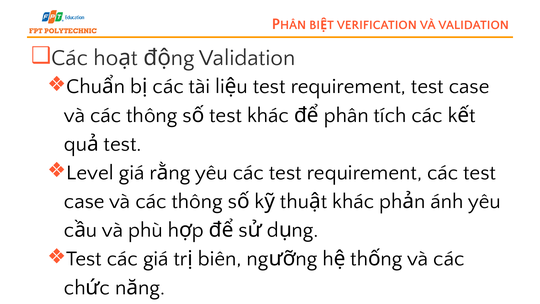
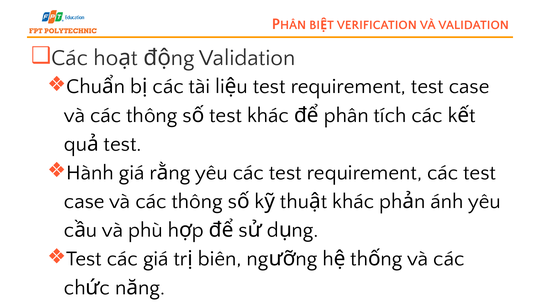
Level: Level -> Hành (90, 172)
